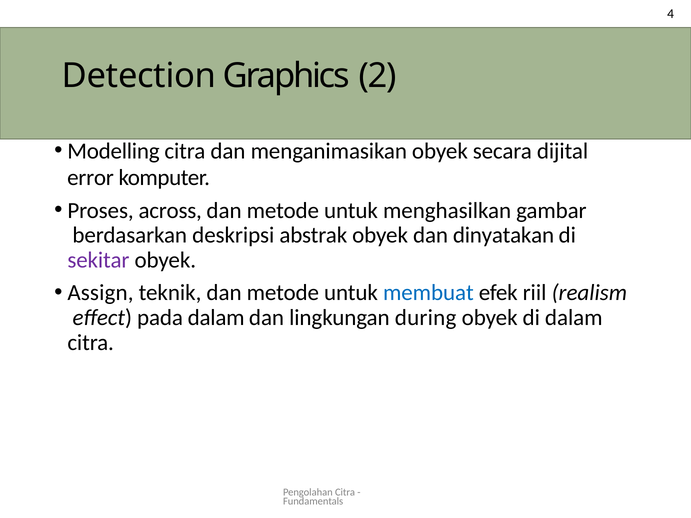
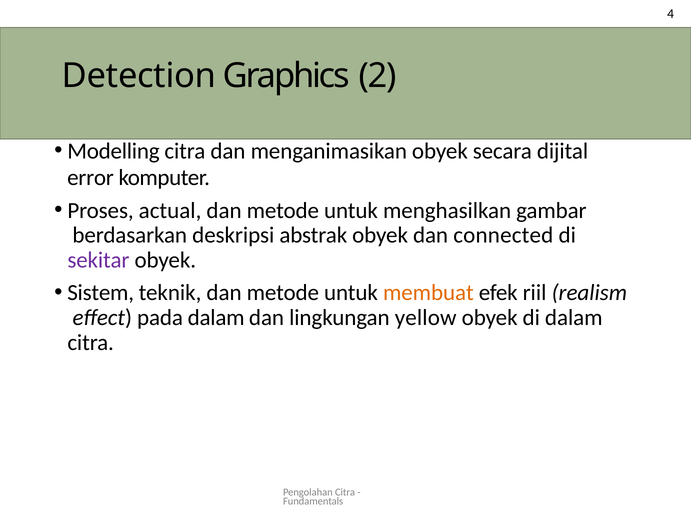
across: across -> actual (170, 211)
dinyatakan: dinyatakan -> connected (503, 235)
Assign: Assign -> Sistem (101, 293)
membuat colour: blue -> orange (428, 293)
during: during -> yellow (426, 318)
